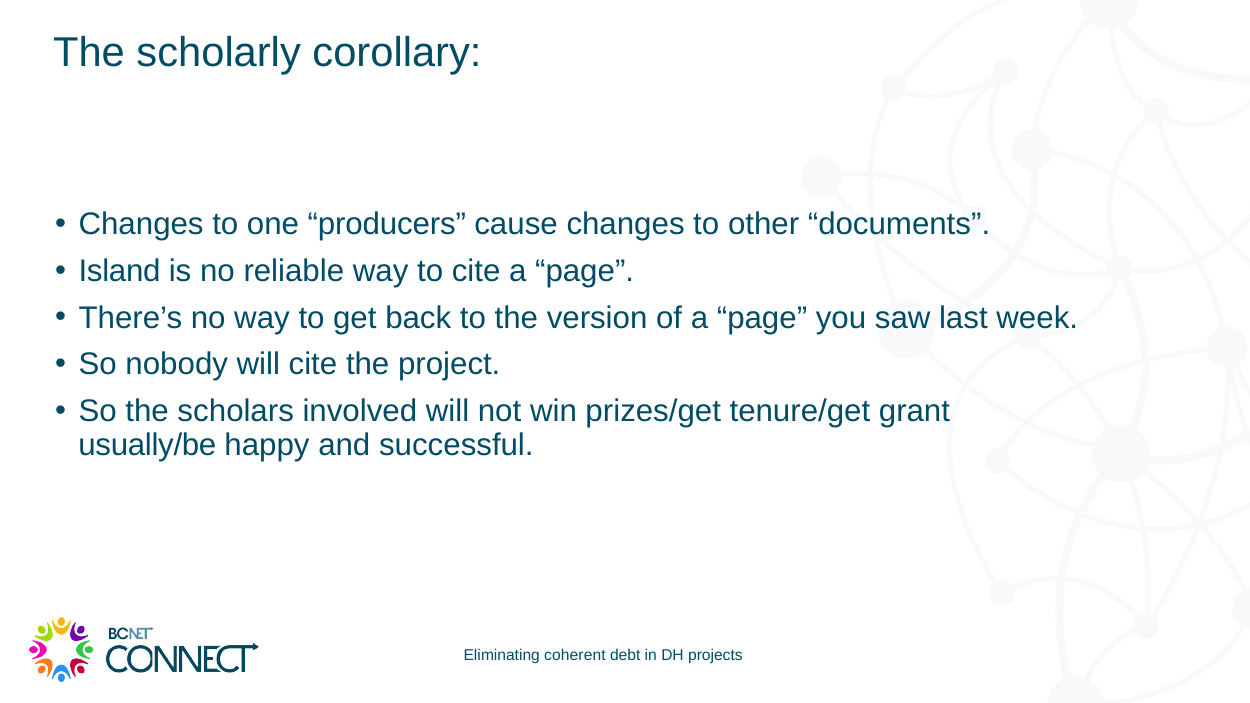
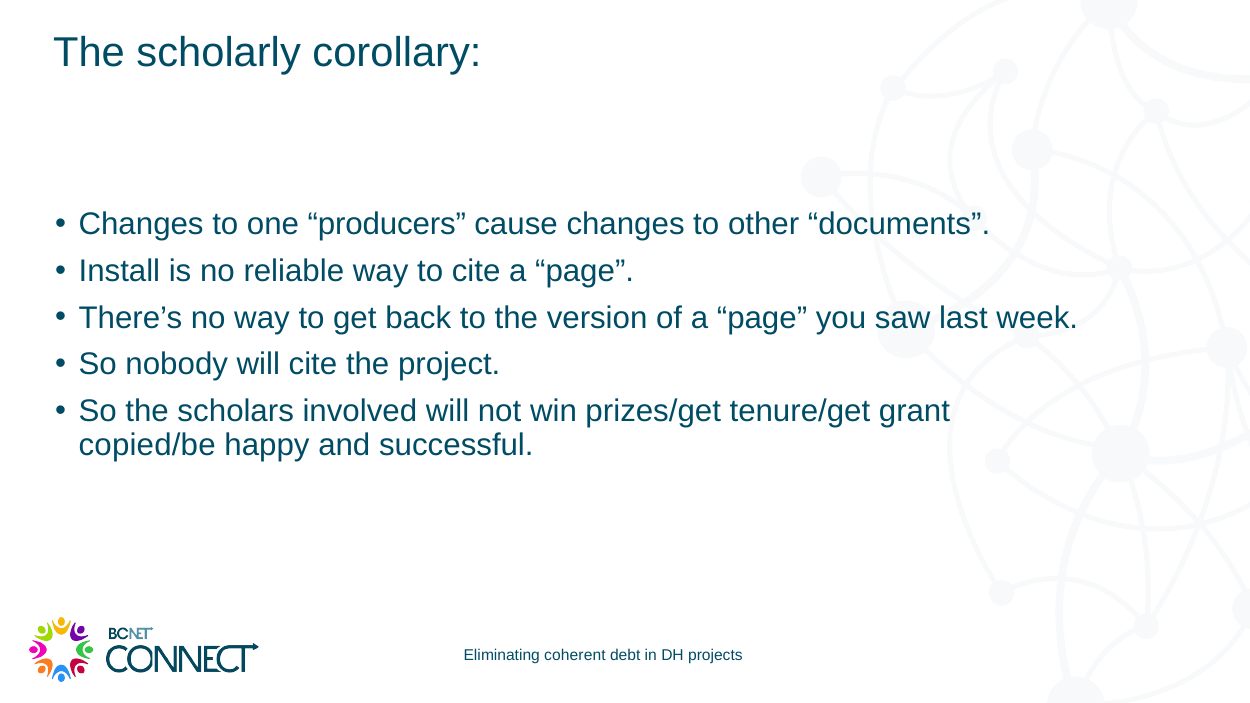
Island: Island -> Install (119, 271)
usually/be: usually/be -> copied/be (147, 445)
